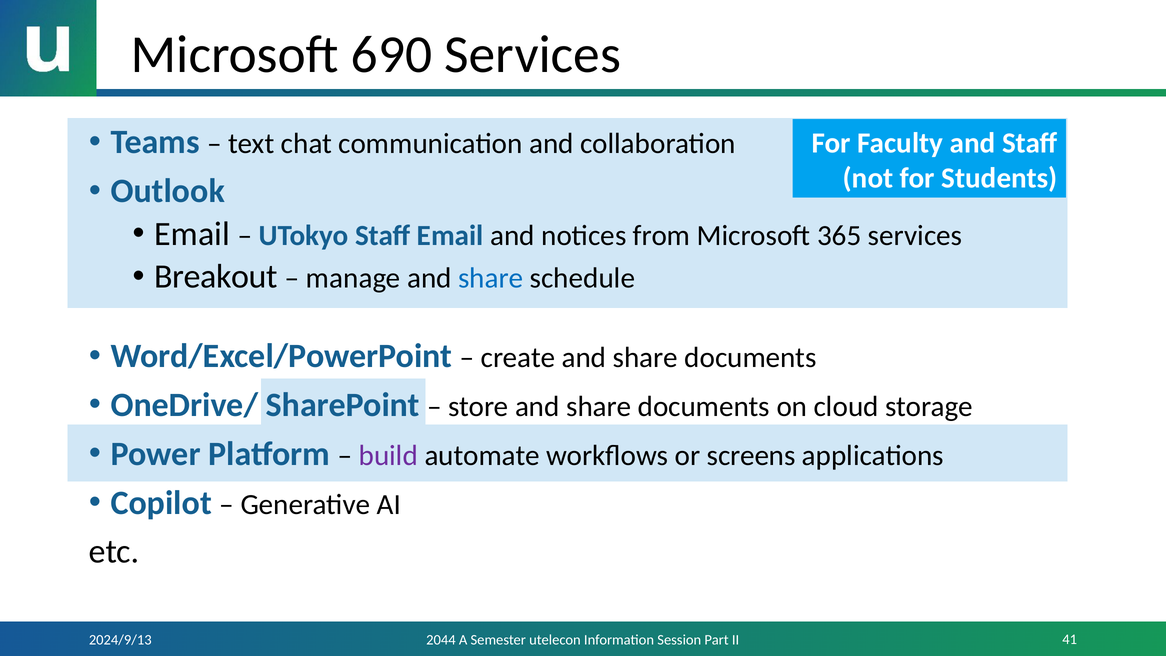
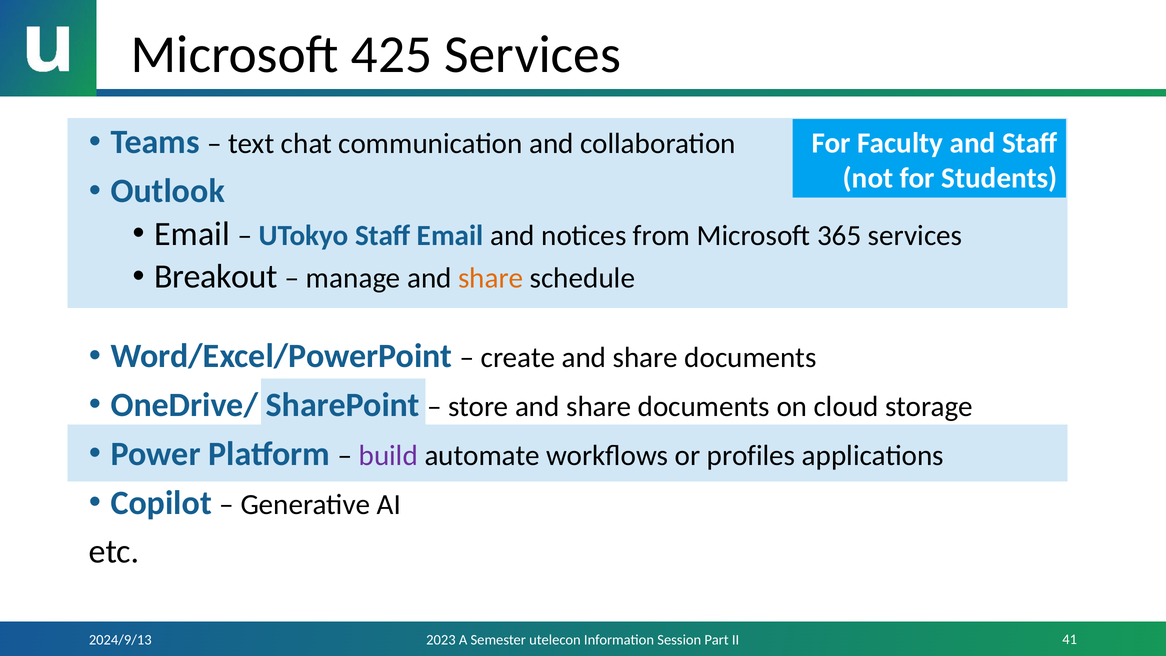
690: 690 -> 425 (392, 55)
share colour: blue -> orange (491, 278)
screens: screens -> profiles (751, 455)
2044: 2044 -> 2023 (441, 640)
